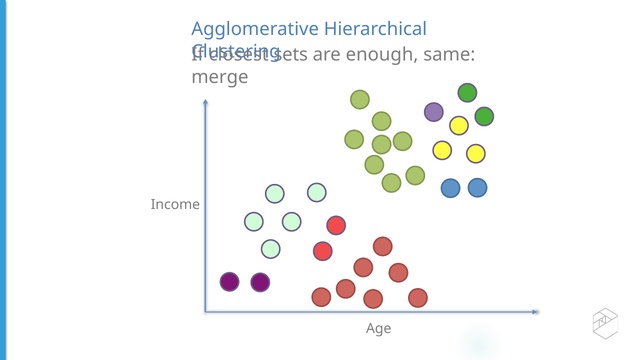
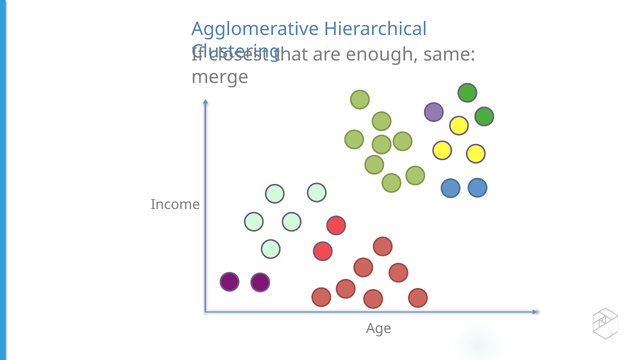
sets: sets -> that (291, 55)
